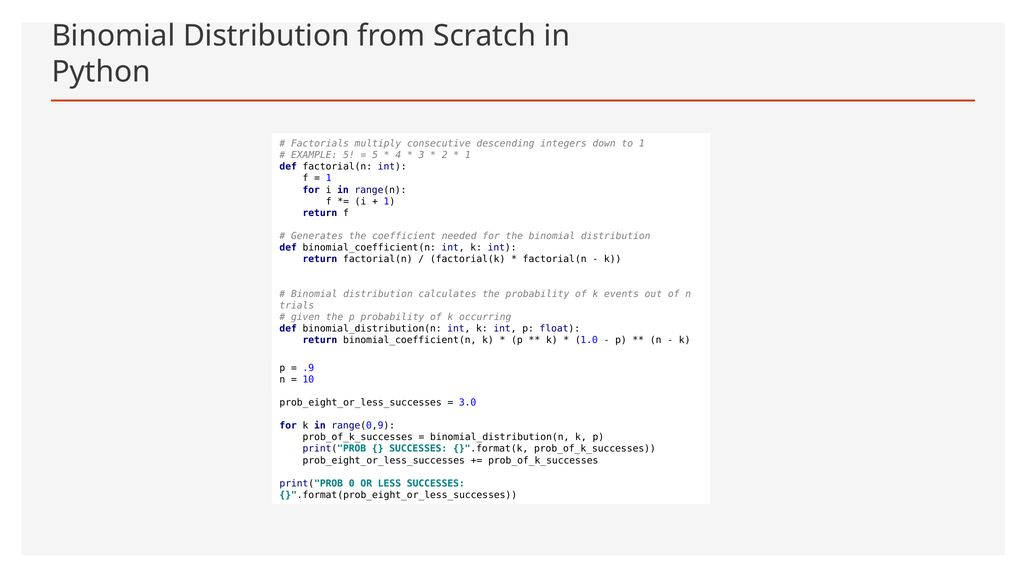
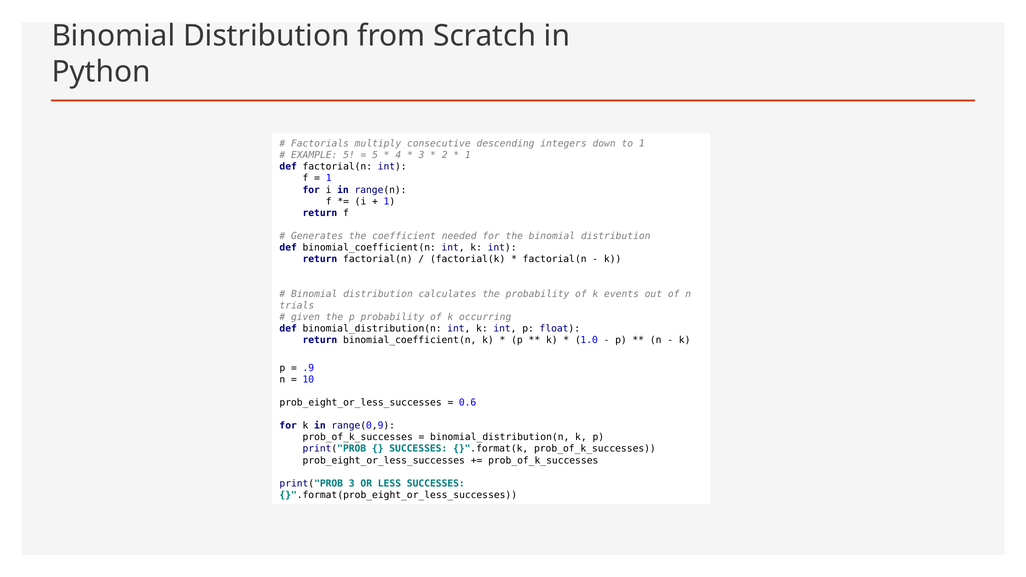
3.0: 3.0 -> 0.6 (468, 403)
print("PROB 0: 0 -> 3 (352, 484)
